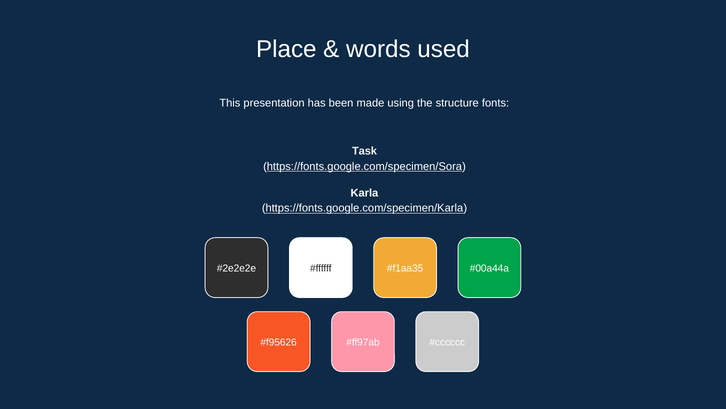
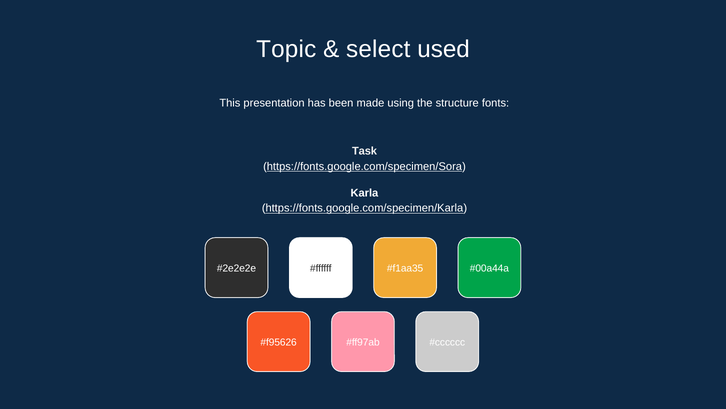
Place: Place -> Topic (286, 49)
words: words -> select (378, 49)
